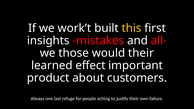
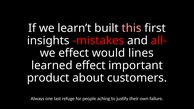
work’t: work’t -> learn’t (74, 28)
this colour: yellow -> pink (132, 28)
we those: those -> effect (74, 53)
would their: their -> lines (141, 53)
